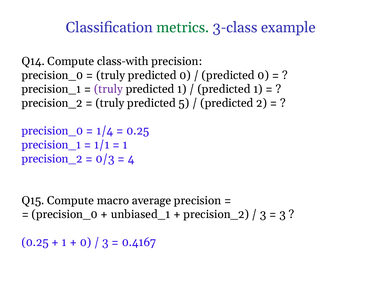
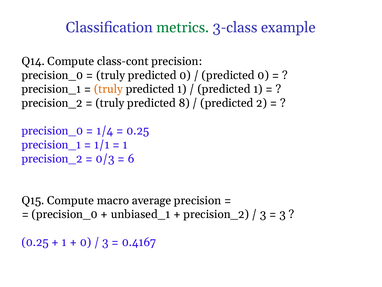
class-with: class-with -> class-cont (123, 61)
truly colour: purple -> orange (109, 89)
5: 5 -> 8 (184, 103)
4: 4 -> 6 (131, 159)
